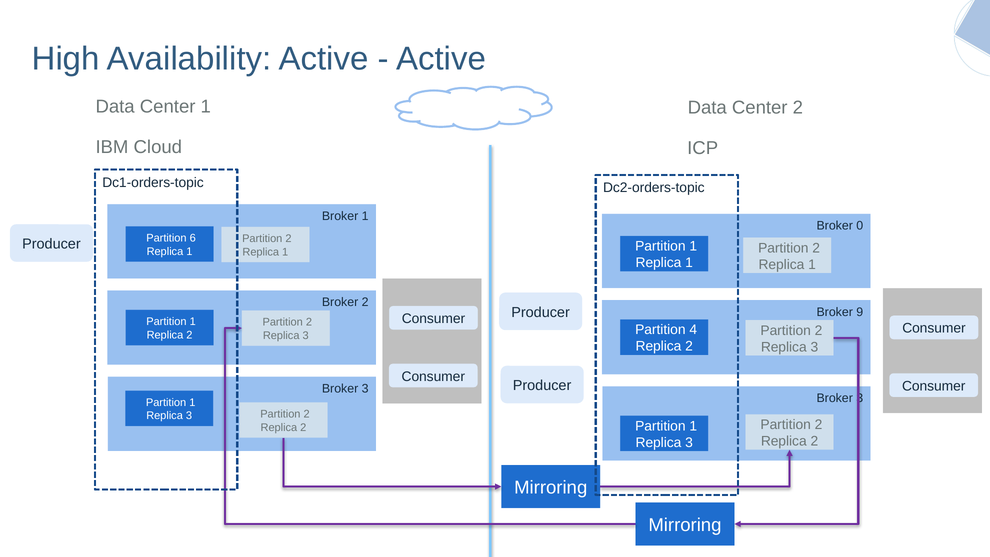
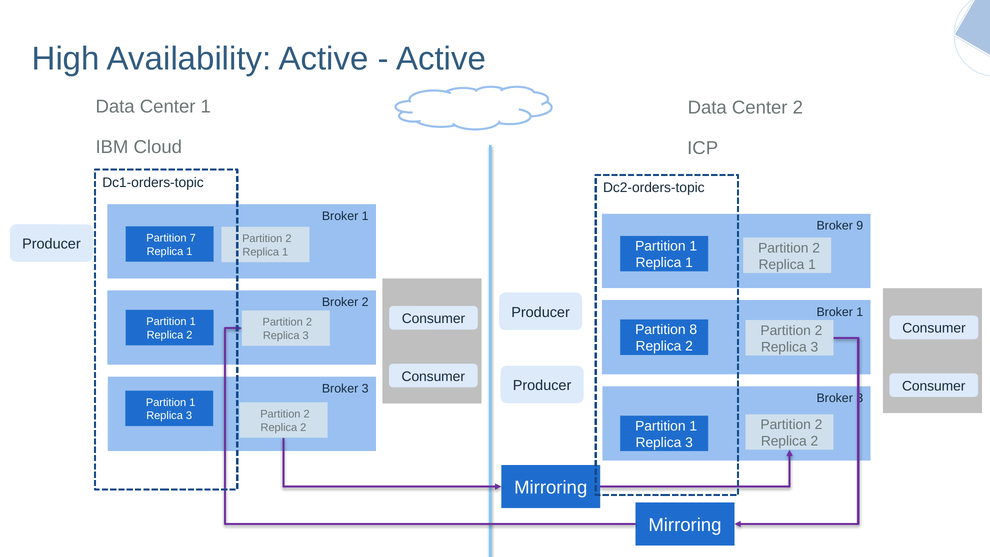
0: 0 -> 9 (860, 226)
6: 6 -> 7 (193, 238)
9: 9 -> 1 (860, 312)
4: 4 -> 8 (693, 330)
